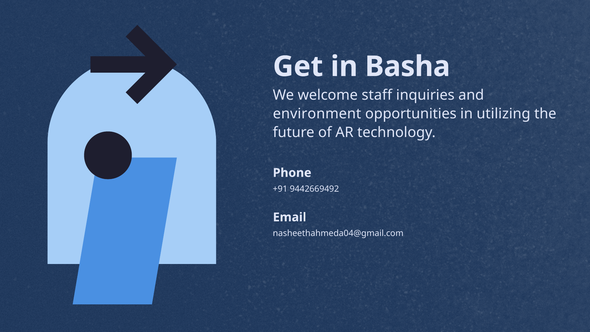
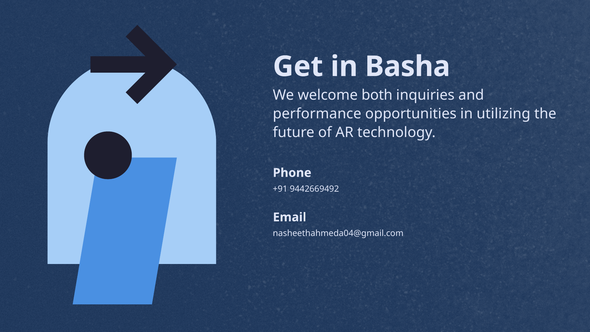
staff: staff -> both (377, 95)
environment: environment -> performance (317, 114)
